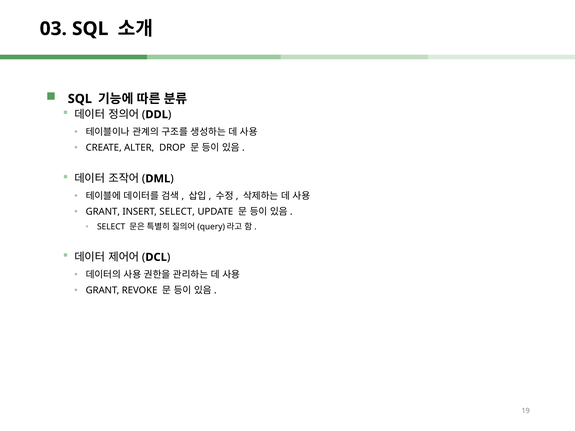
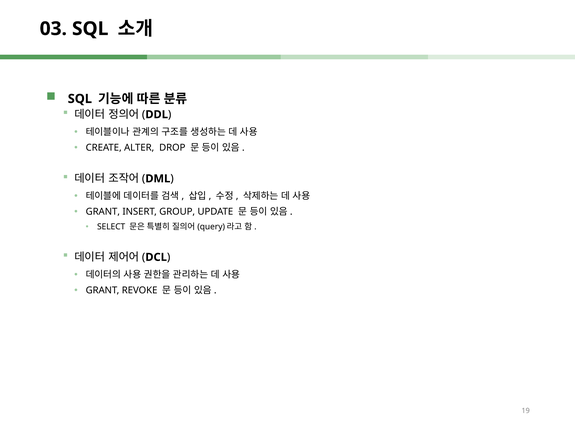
INSERT SELECT: SELECT -> GROUP (177, 212)
